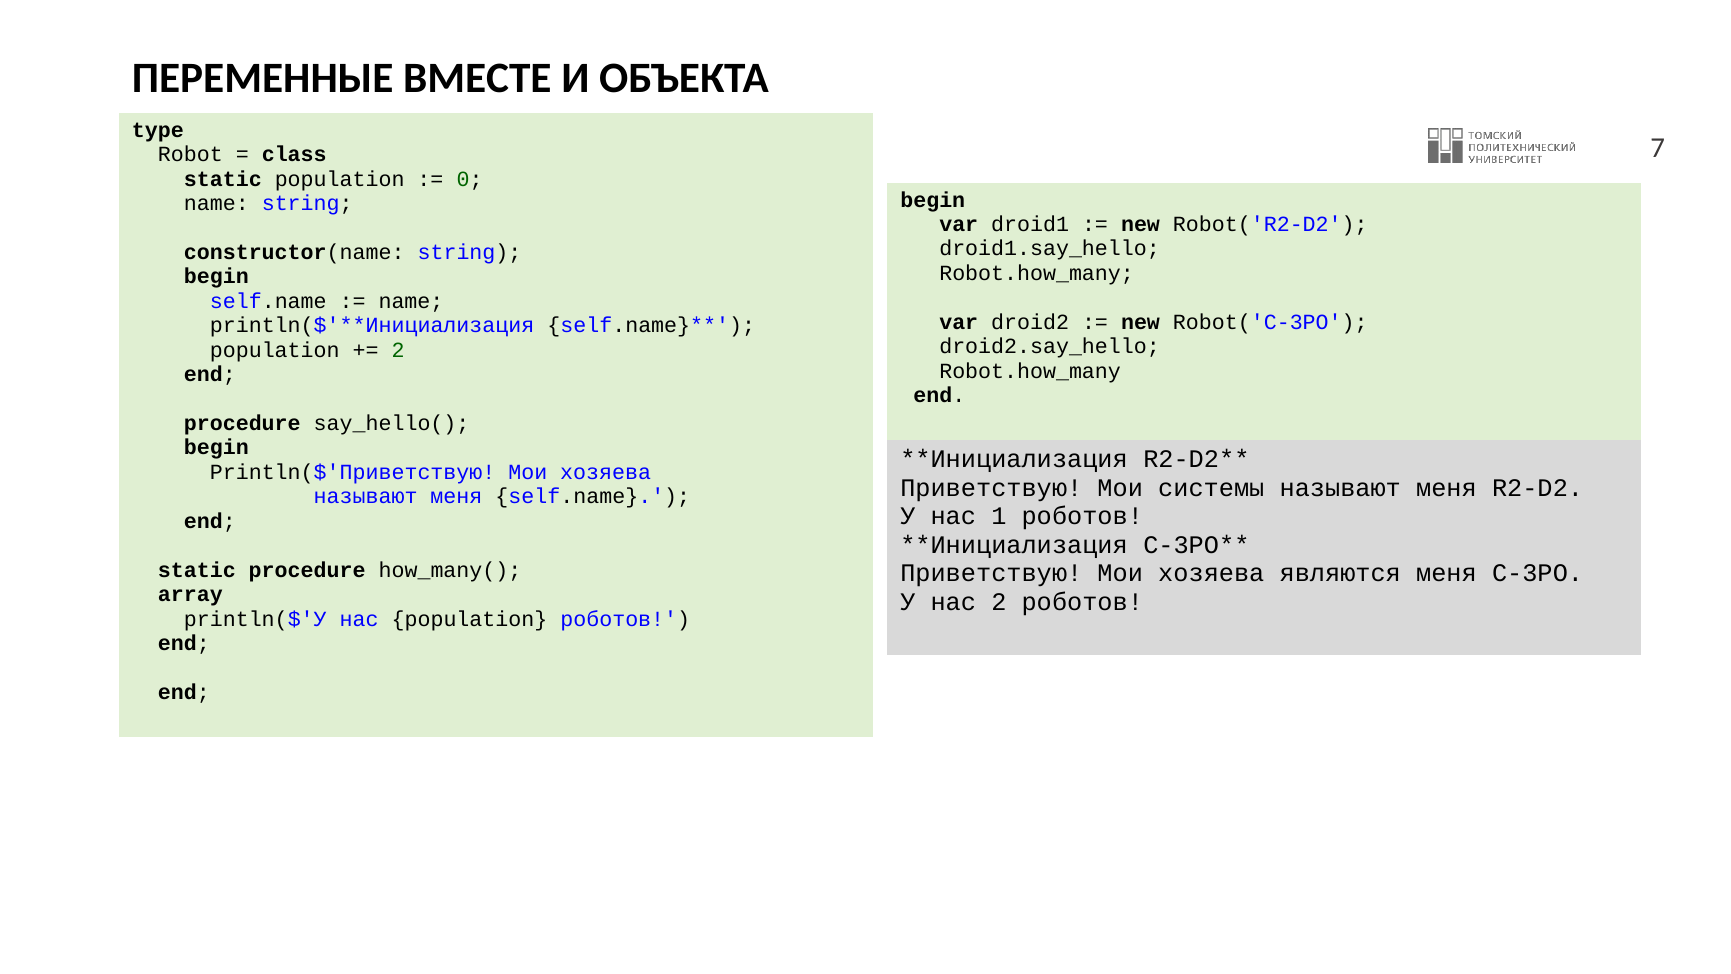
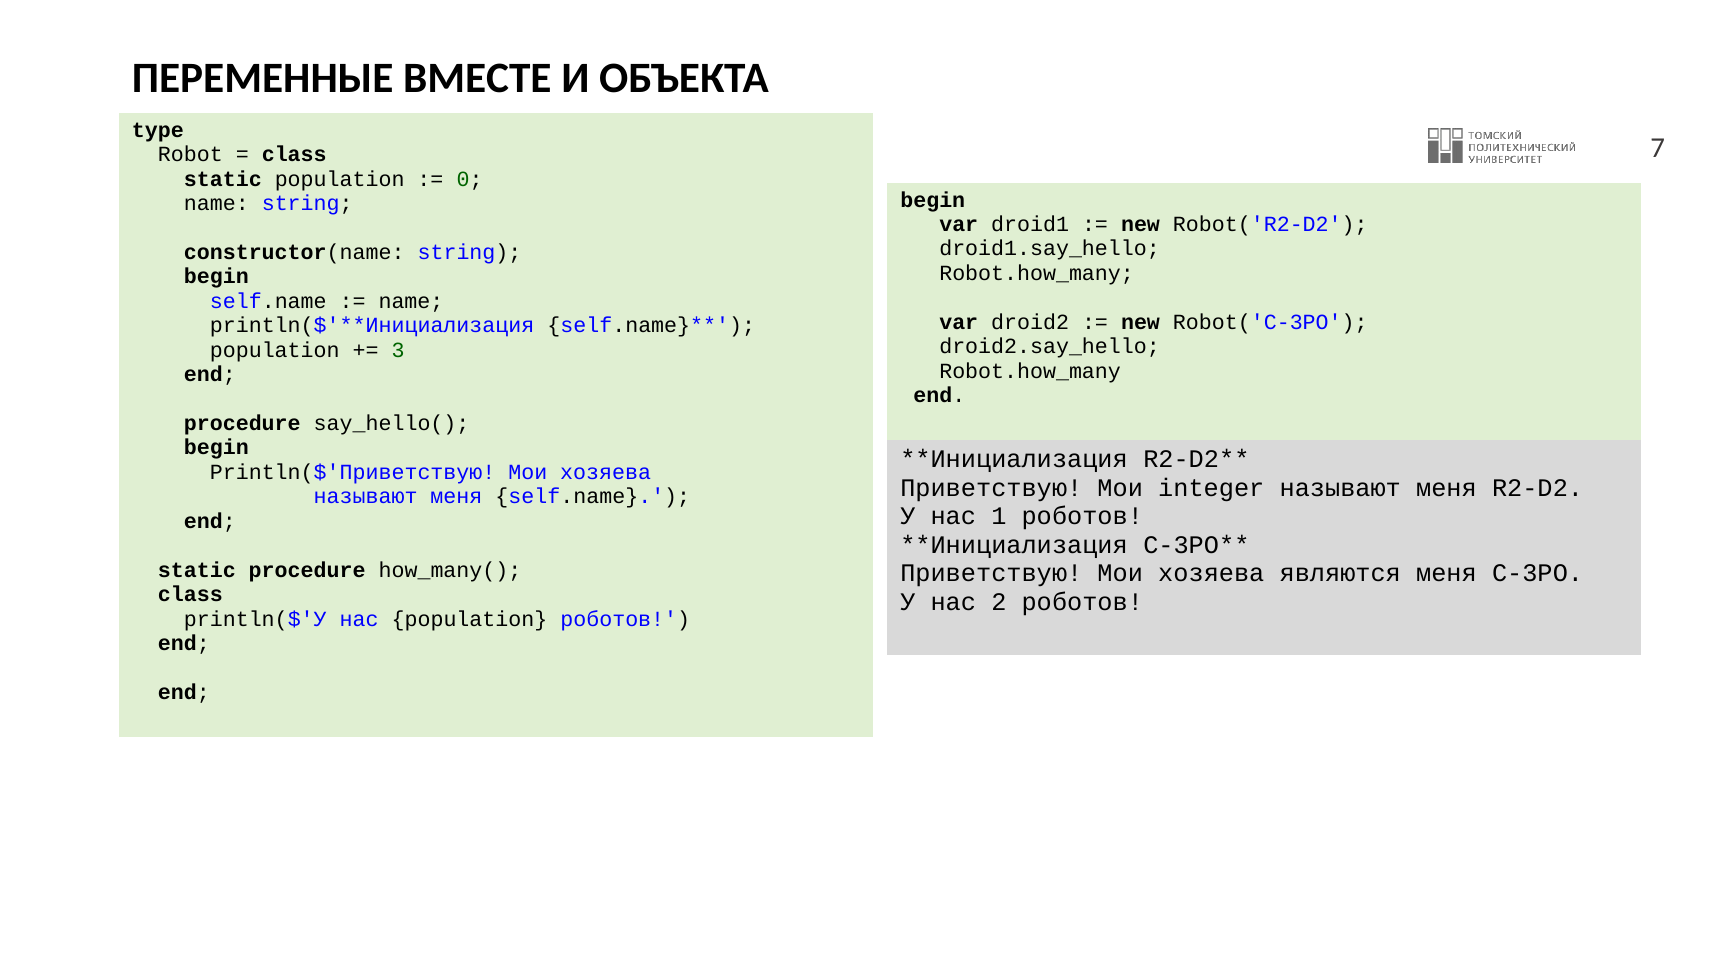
2: 2 -> 3 (398, 350)
системы: системы -> integer (1211, 488)
array: array -> class (190, 594)
